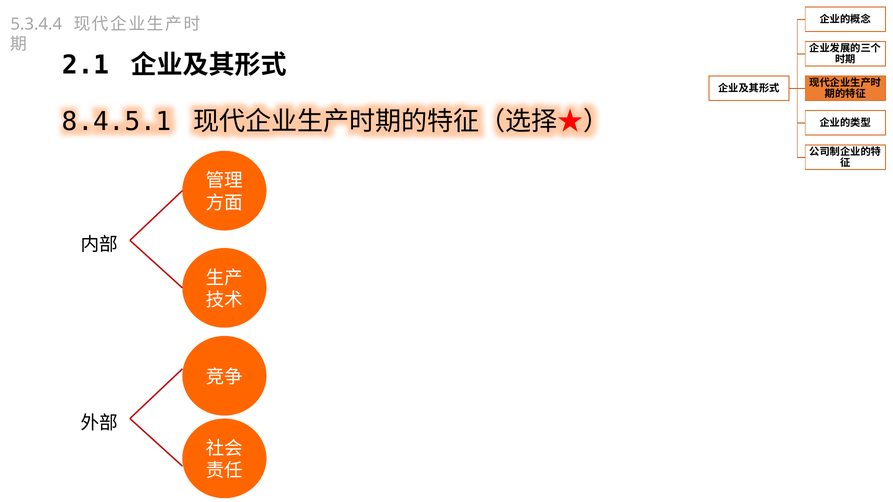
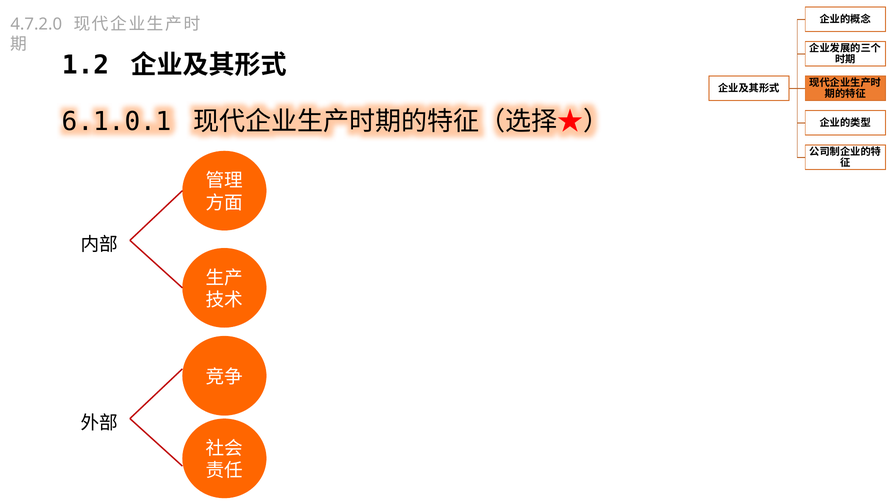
5.3.4.4: 5.3.4.4 -> 4.7.2.0 (36, 24)
2.1: 2.1 -> 1.2 (85, 65)
8.4.5.1: 8.4.5.1 -> 6.1.0.1 (117, 122)
